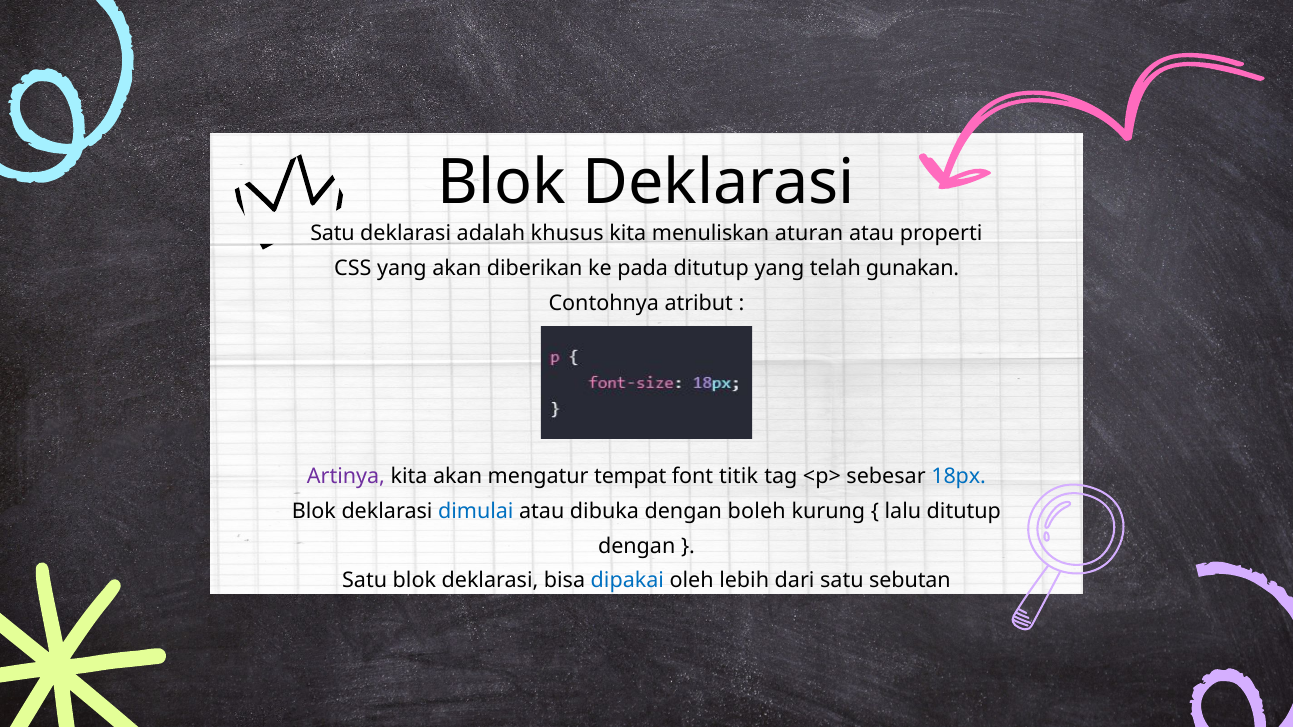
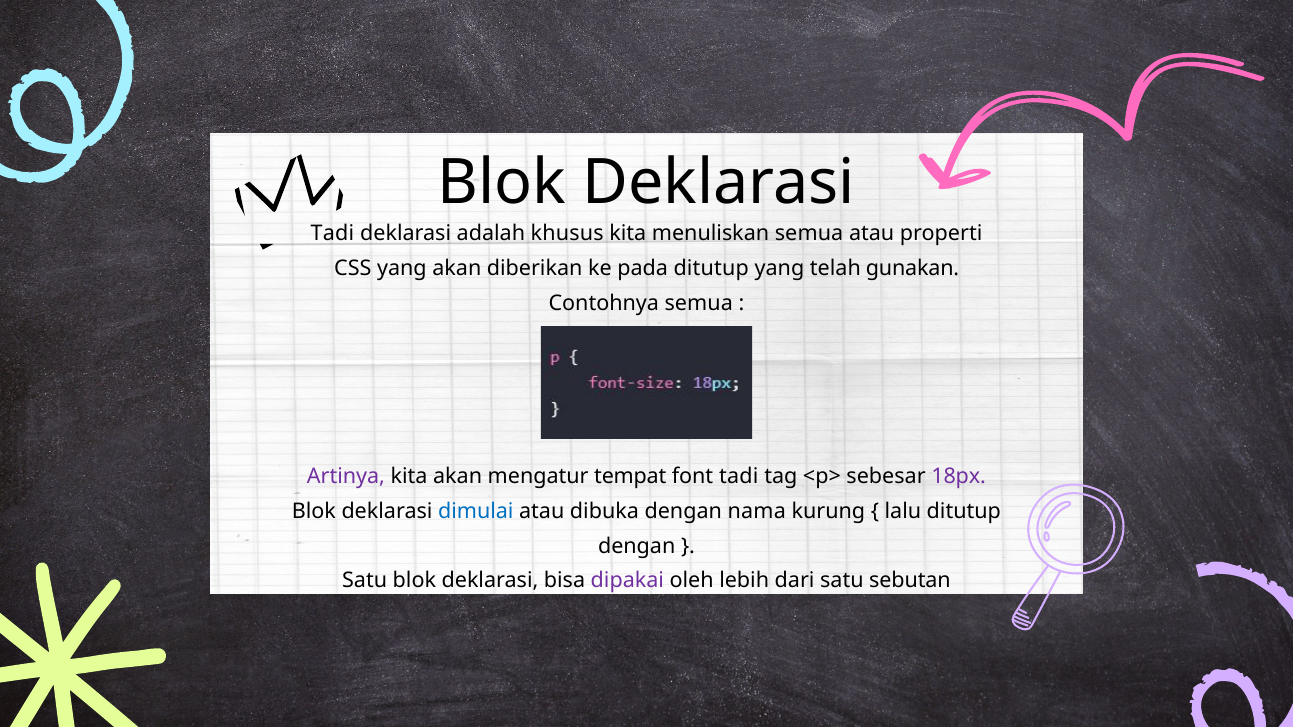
Satu: Satu -> Tadi (332, 234)
menuliskan aturan: aturan -> semua (809, 234)
Contohnya atribut: atribut -> semua (699, 303)
font titik: titik -> tadi (739, 477)
18px colour: blue -> purple (959, 477)
boleh: boleh -> nama (757, 511)
dipakai colour: blue -> purple (627, 581)
